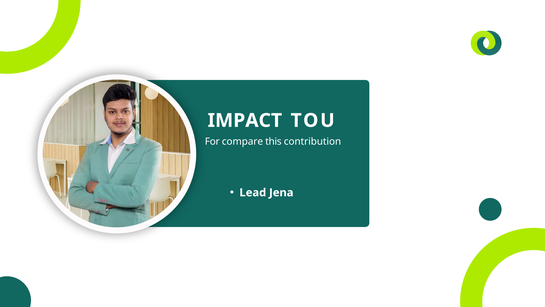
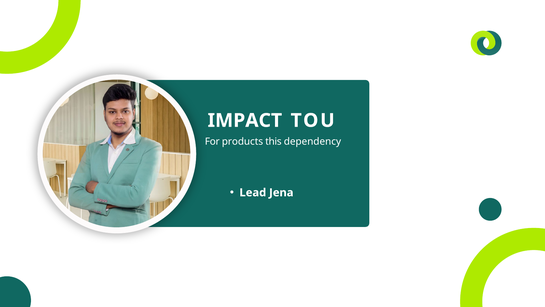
compare: compare -> products (242, 141)
contribution: contribution -> dependency (312, 141)
